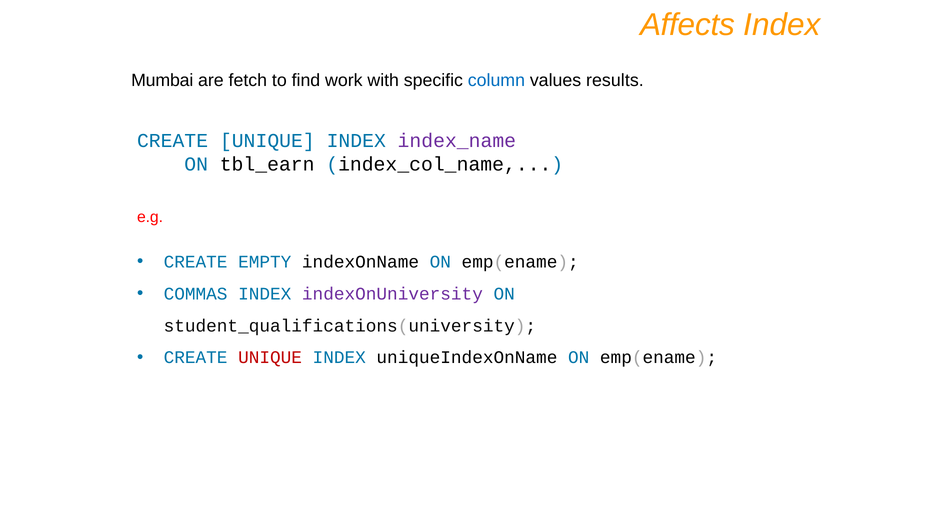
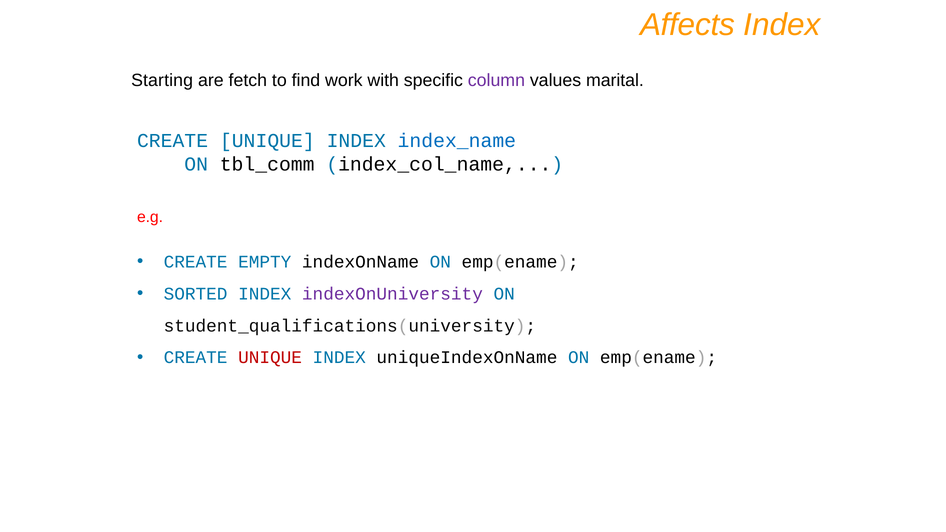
Mumbai: Mumbai -> Starting (162, 80)
column colour: blue -> purple (496, 80)
results: results -> marital (615, 80)
index_name colour: purple -> blue (457, 141)
tbl_earn: tbl_earn -> tbl_comm (267, 164)
COMMAS: COMMAS -> SORTED (196, 294)
